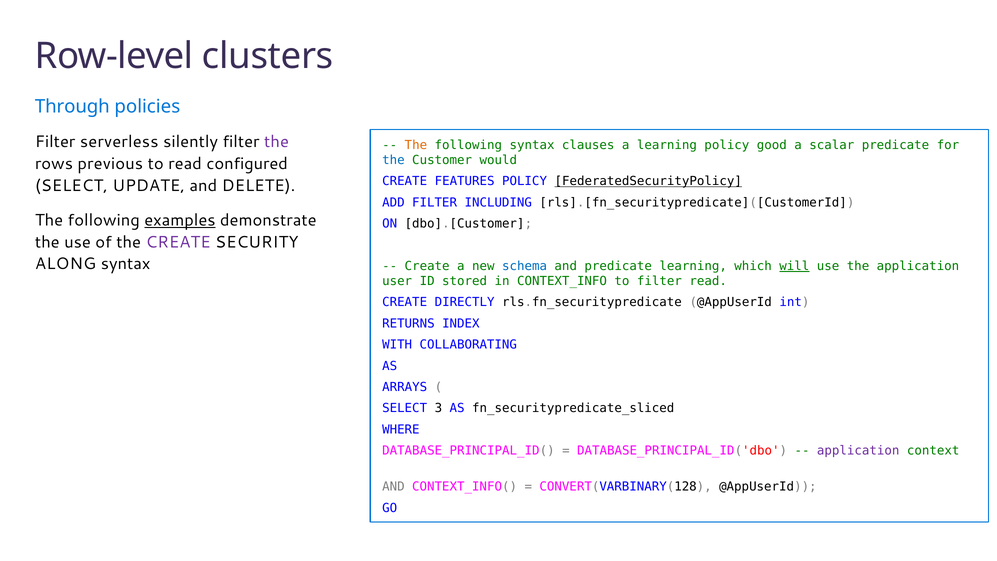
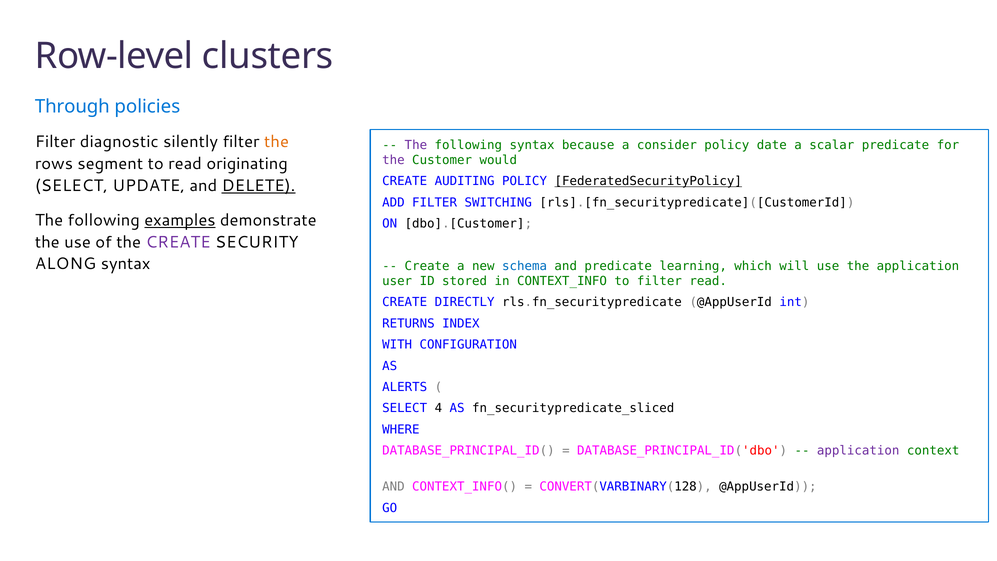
serverless: serverless -> diagnostic (119, 142)
the colour: purple -> orange (277, 142)
The colour: orange -> purple (416, 145)
clauses: clauses -> because (588, 145)
a learning: learning -> consider (667, 145)
good: good -> date (772, 145)
the colour: blue -> purple (393, 160)
previous: previous -> segment (110, 164)
configured: configured -> originating (247, 164)
FEATURES: FEATURES -> AUDITING (465, 181)
DELETE underline: none -> present (259, 186)
INCLUDING: INCLUDING -> SWITCHING (498, 202)
will underline: present -> none (794, 266)
COLLABORATING: COLLABORATING -> CONFIGURATION (468, 345)
ARRAYS: ARRAYS -> ALERTS (405, 387)
3: 3 -> 4 (438, 408)
